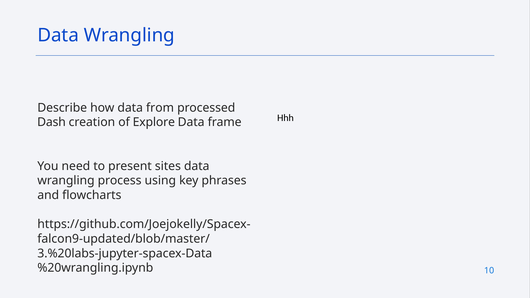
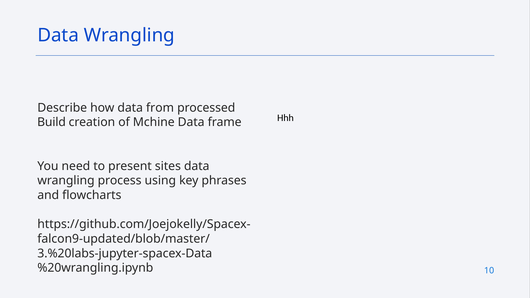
Dash: Dash -> Build (52, 122)
Explore: Explore -> Mchine (154, 122)
